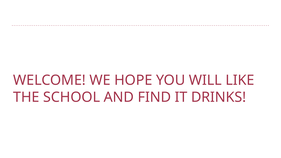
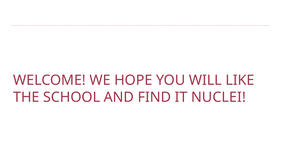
DRINKS: DRINKS -> NUCLEI (218, 97)
